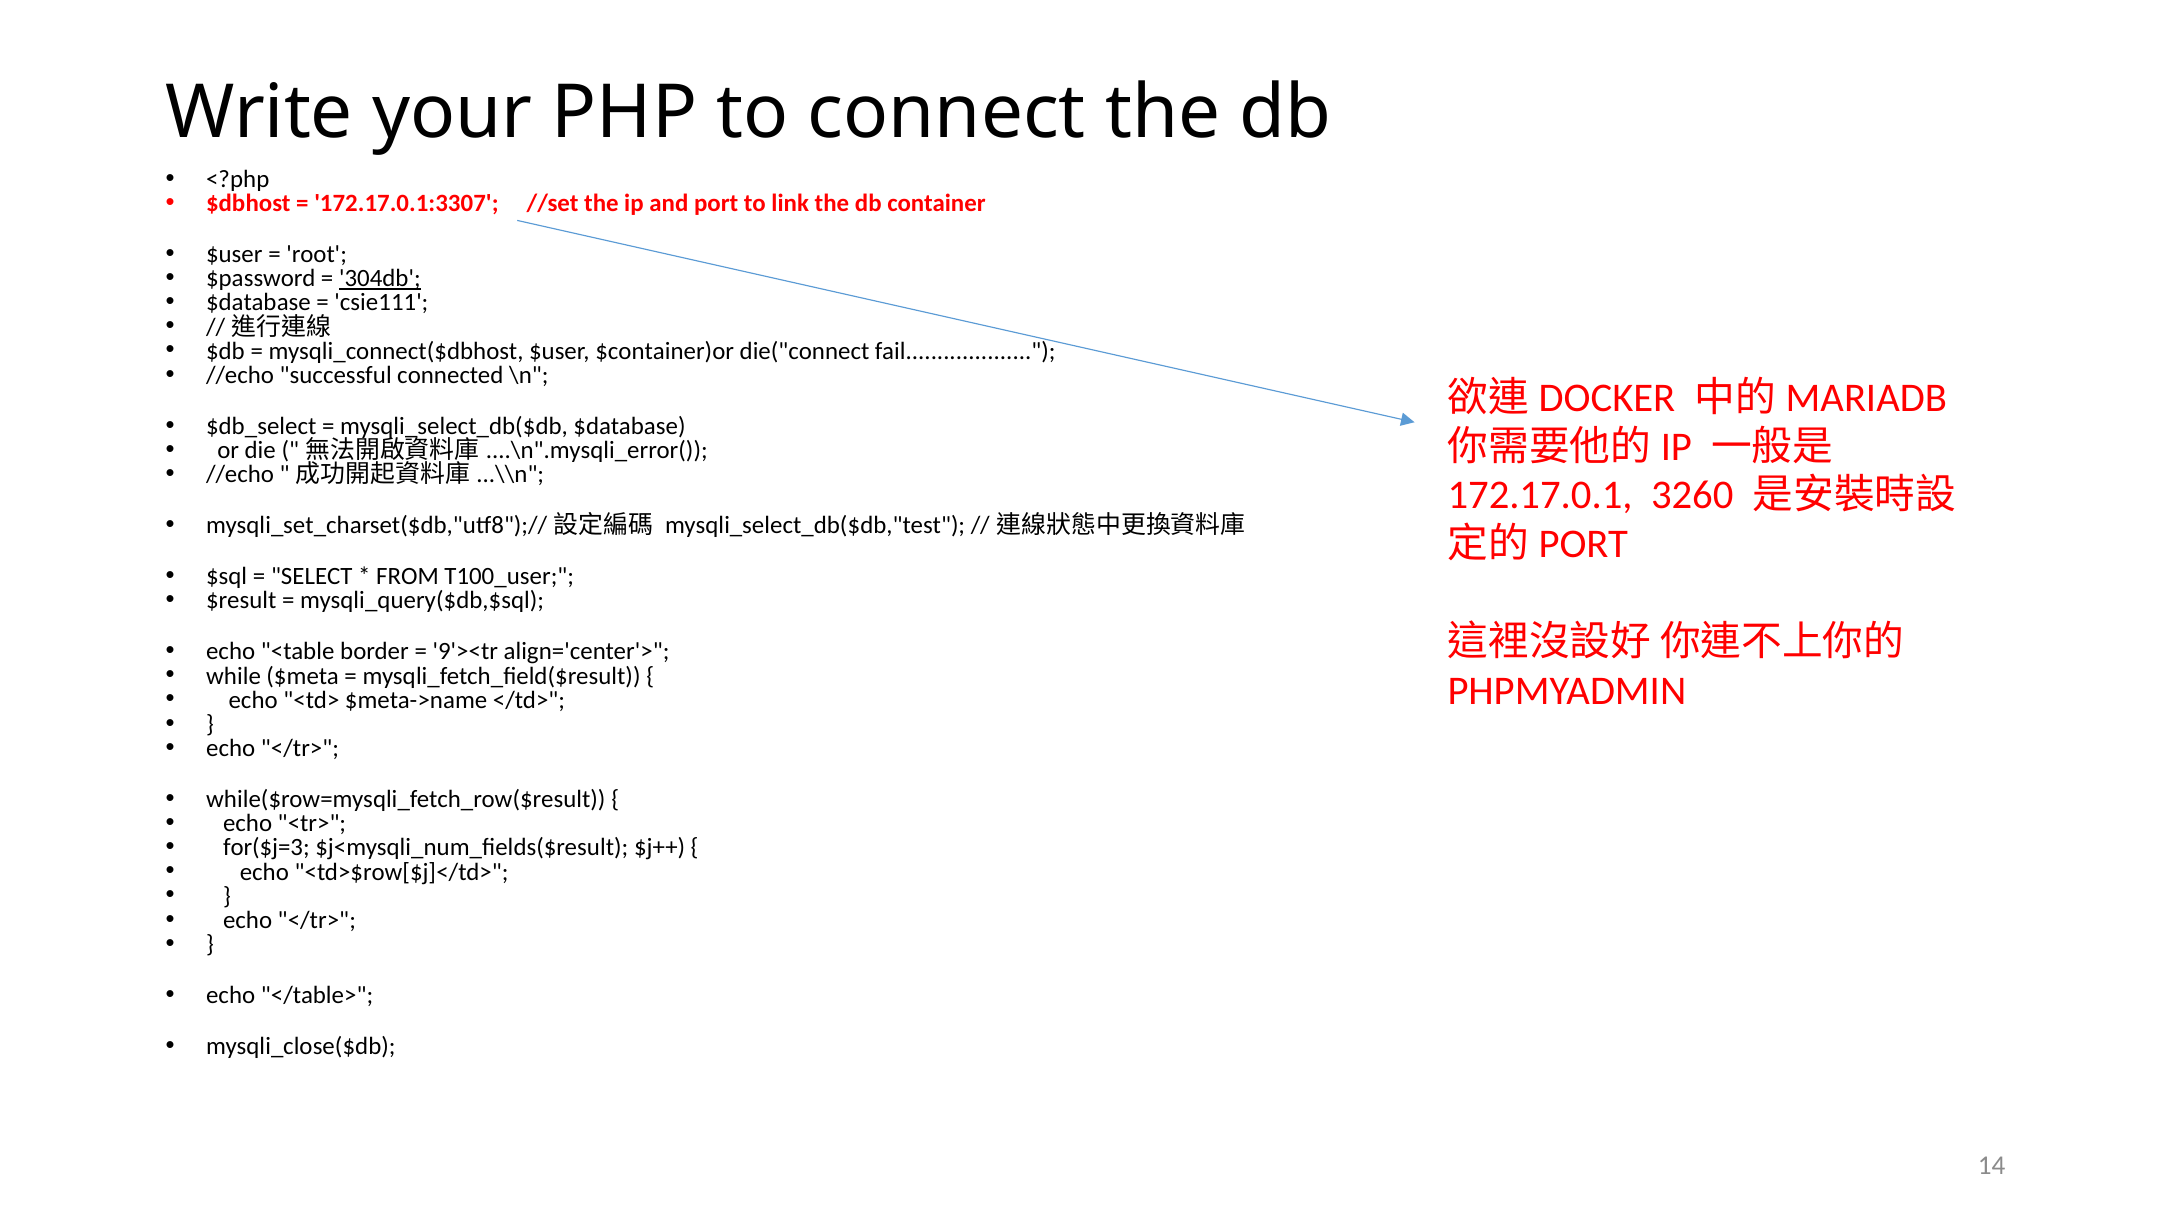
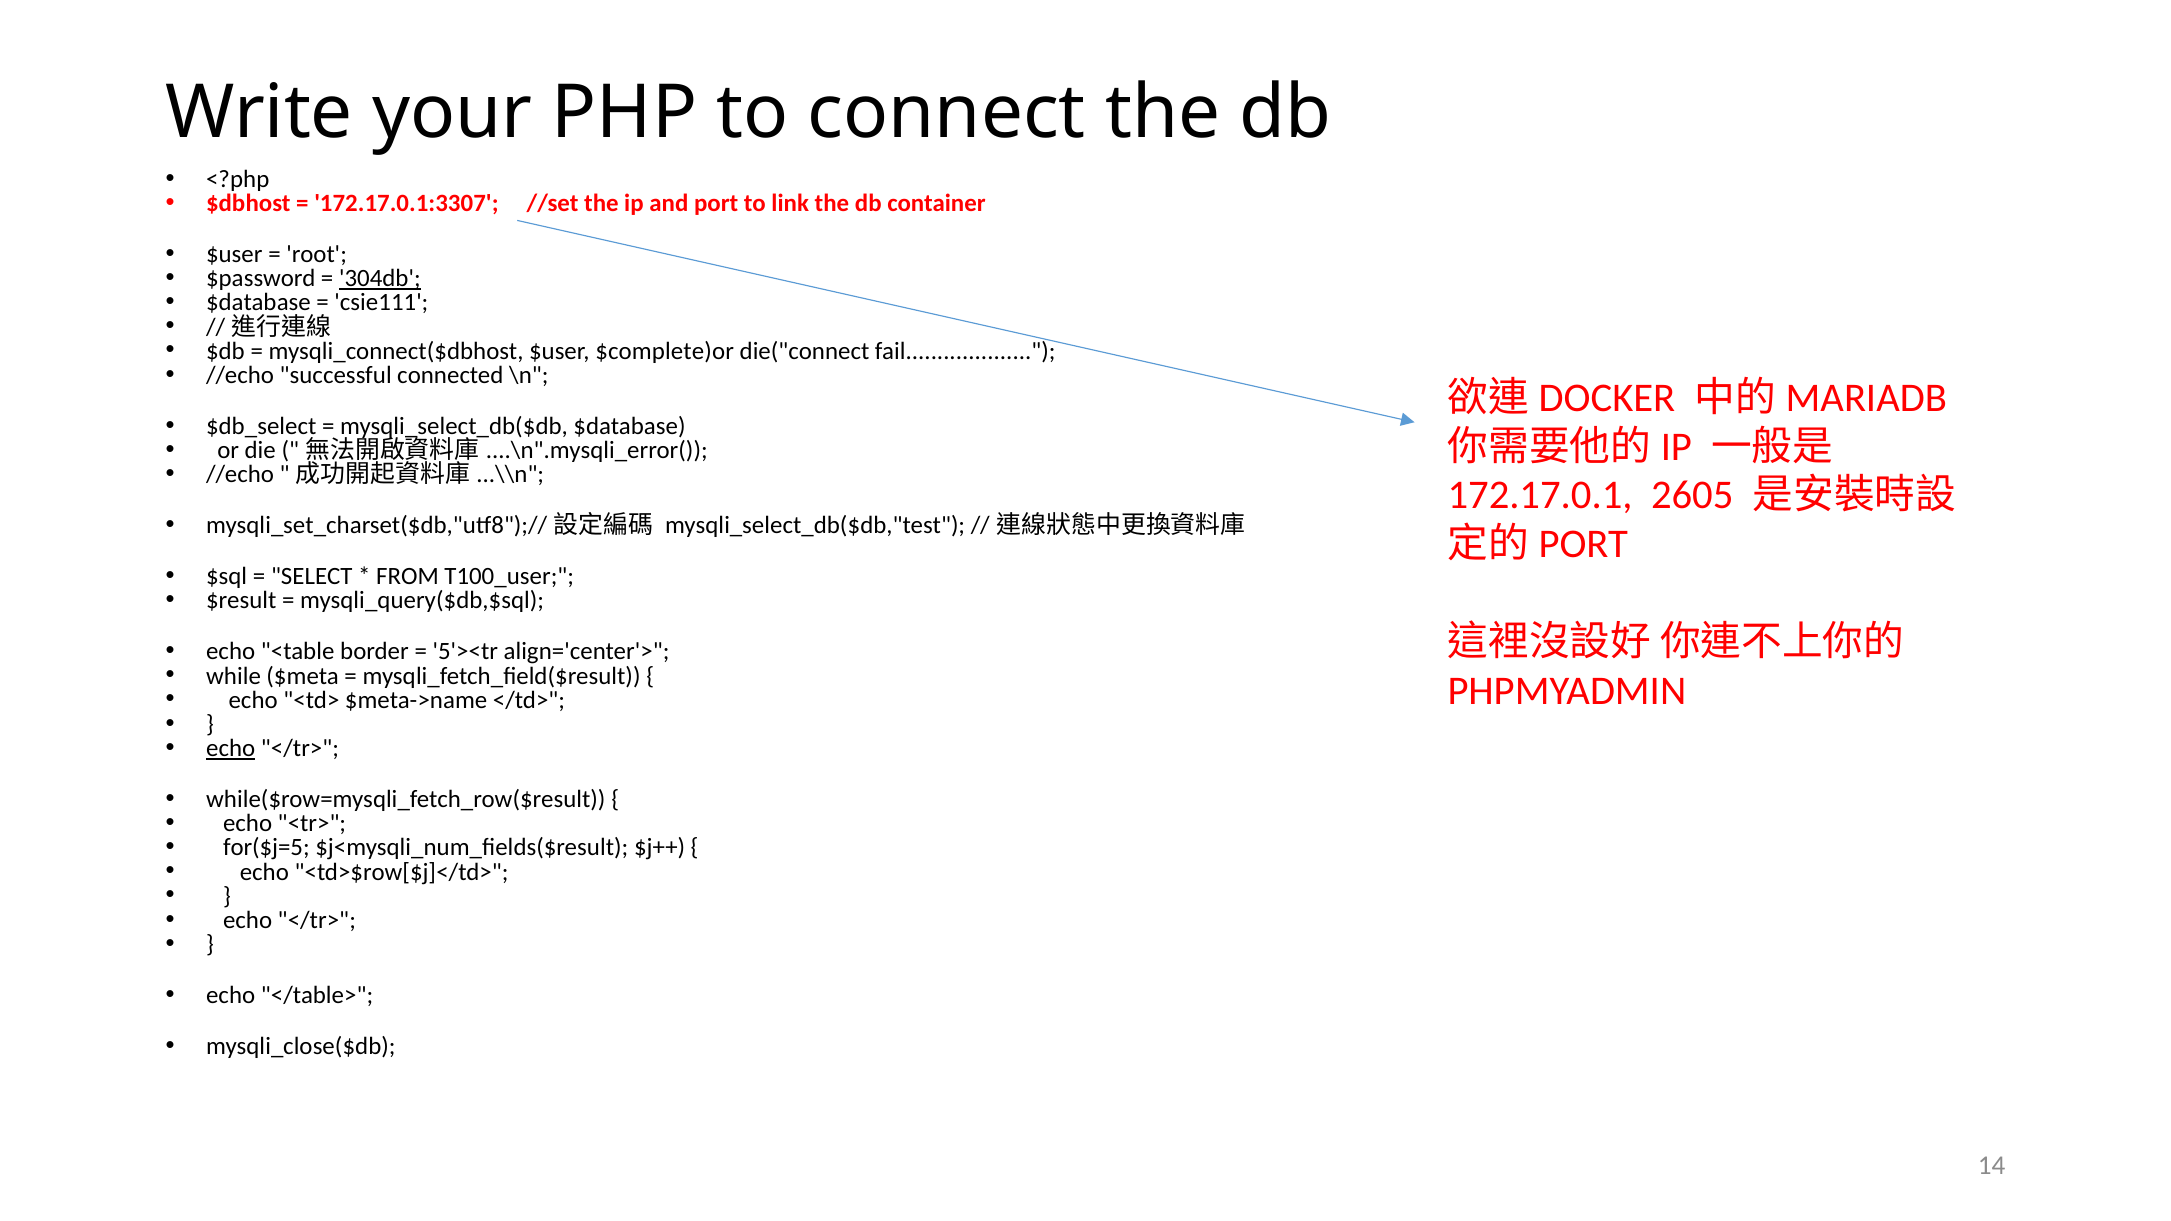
$container)or: $container)or -> $complete)or (665, 351)
3260: 3260 -> 2605 (1692, 495)
9'><tr: 9'><tr -> 5'><tr (465, 652)
echo underline: none -> present (231, 748)
for($j=3: for($j=3 -> for($j=5 (266, 848)
